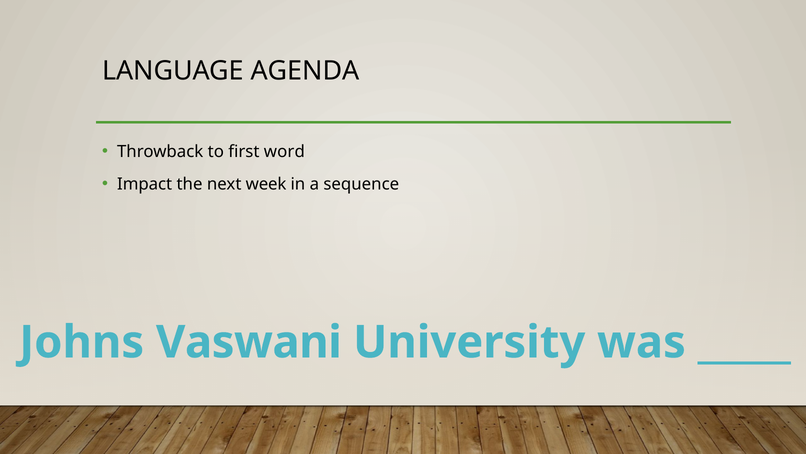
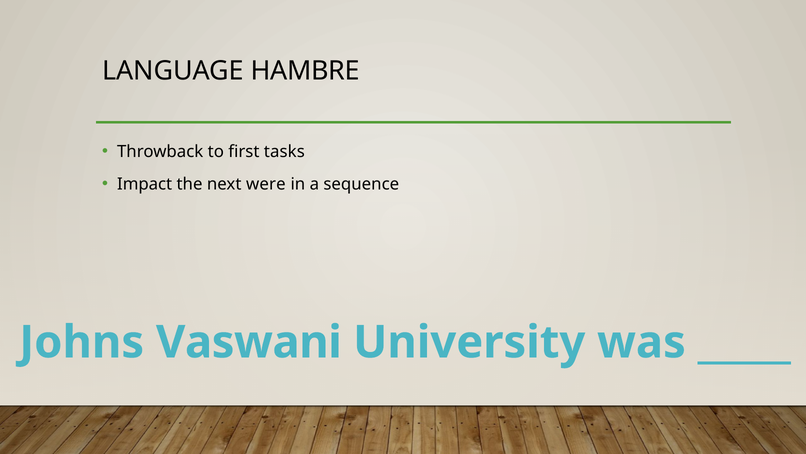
AGENDA: AGENDA -> HAMBRE (305, 71)
word: word -> tasks (284, 152)
week: week -> were (266, 184)
